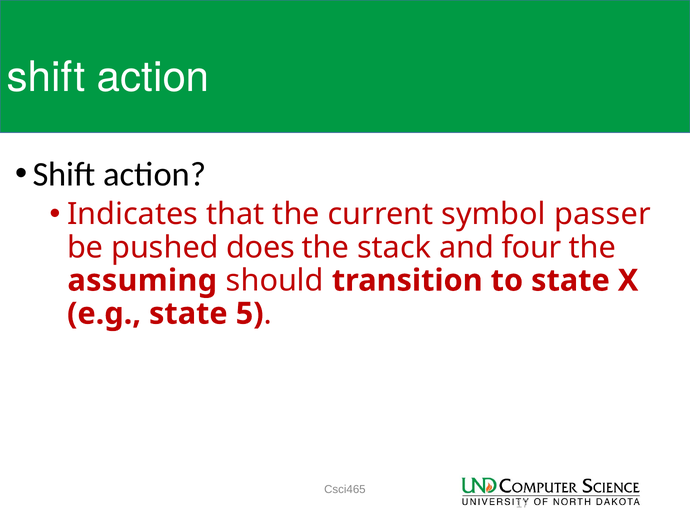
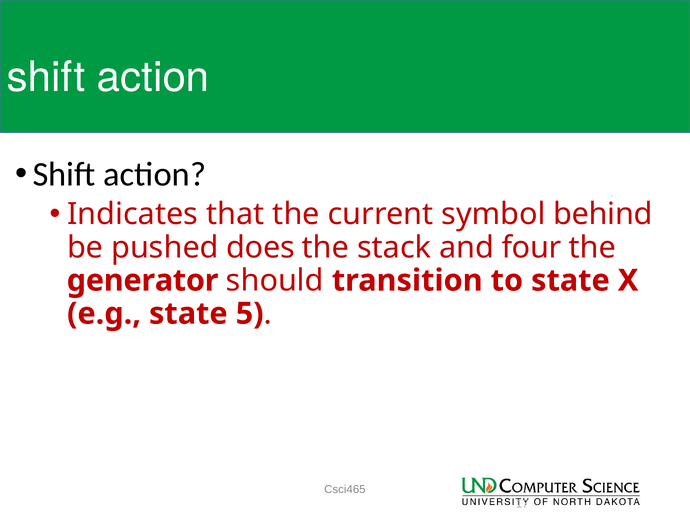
passer: passer -> behind (603, 215)
assuming: assuming -> generator (143, 281)
